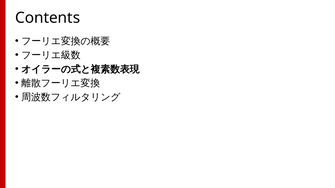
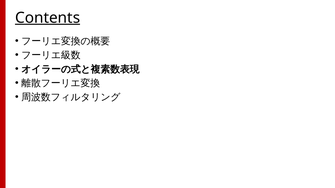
Contents underline: none -> present (48, 18)
